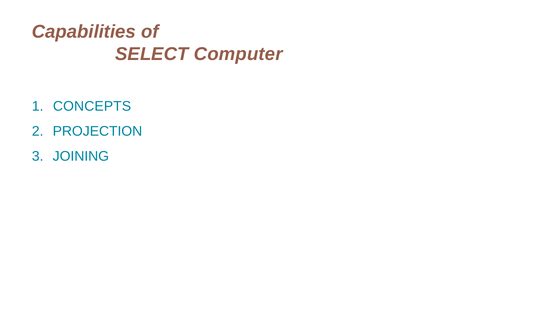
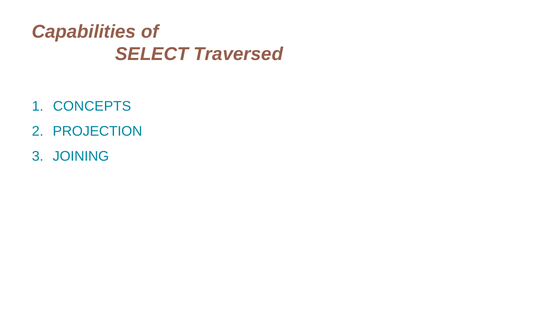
Computer: Computer -> Traversed (238, 54)
